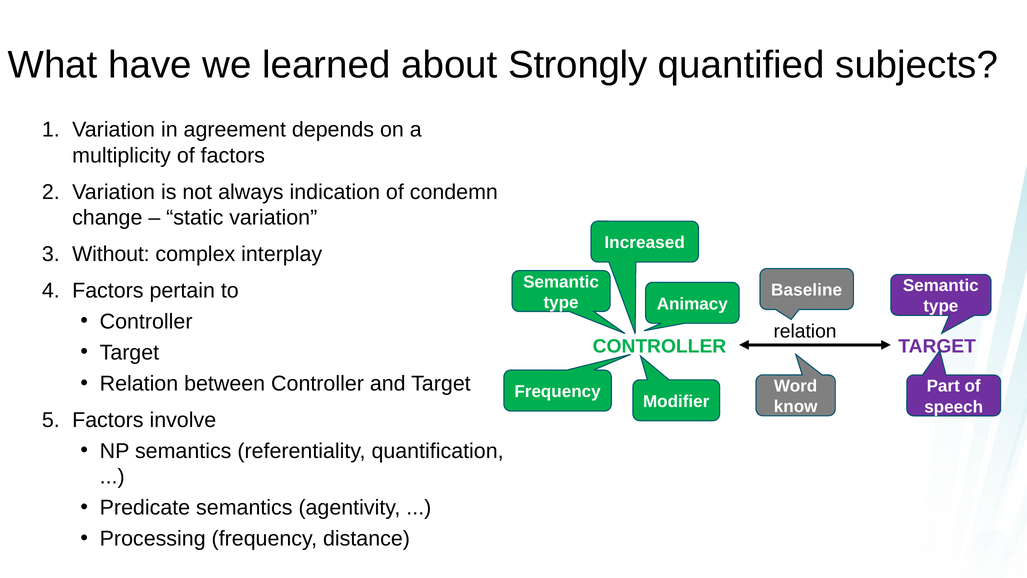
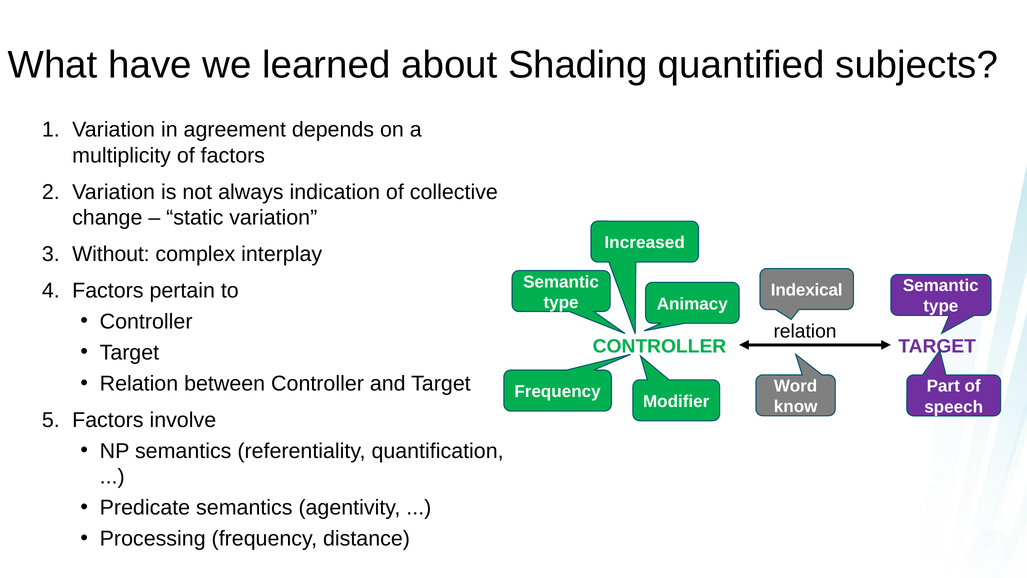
Strongly: Strongly -> Shading (578, 65)
condemn: condemn -> collective (454, 192)
Baseline: Baseline -> Indexical (807, 290)
